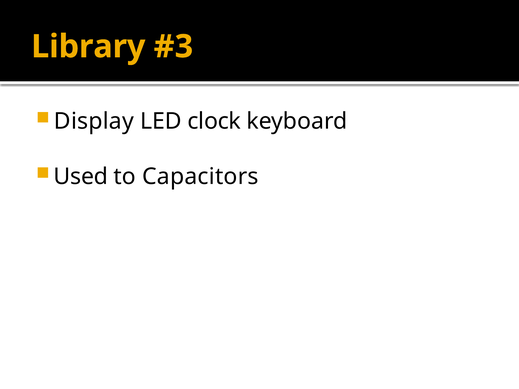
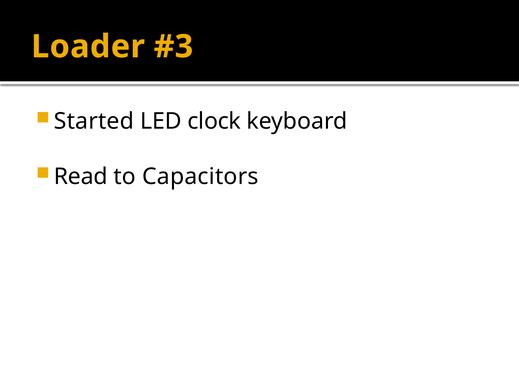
Library: Library -> Loader (88, 47)
Display: Display -> Started (94, 121)
Used: Used -> Read (81, 177)
